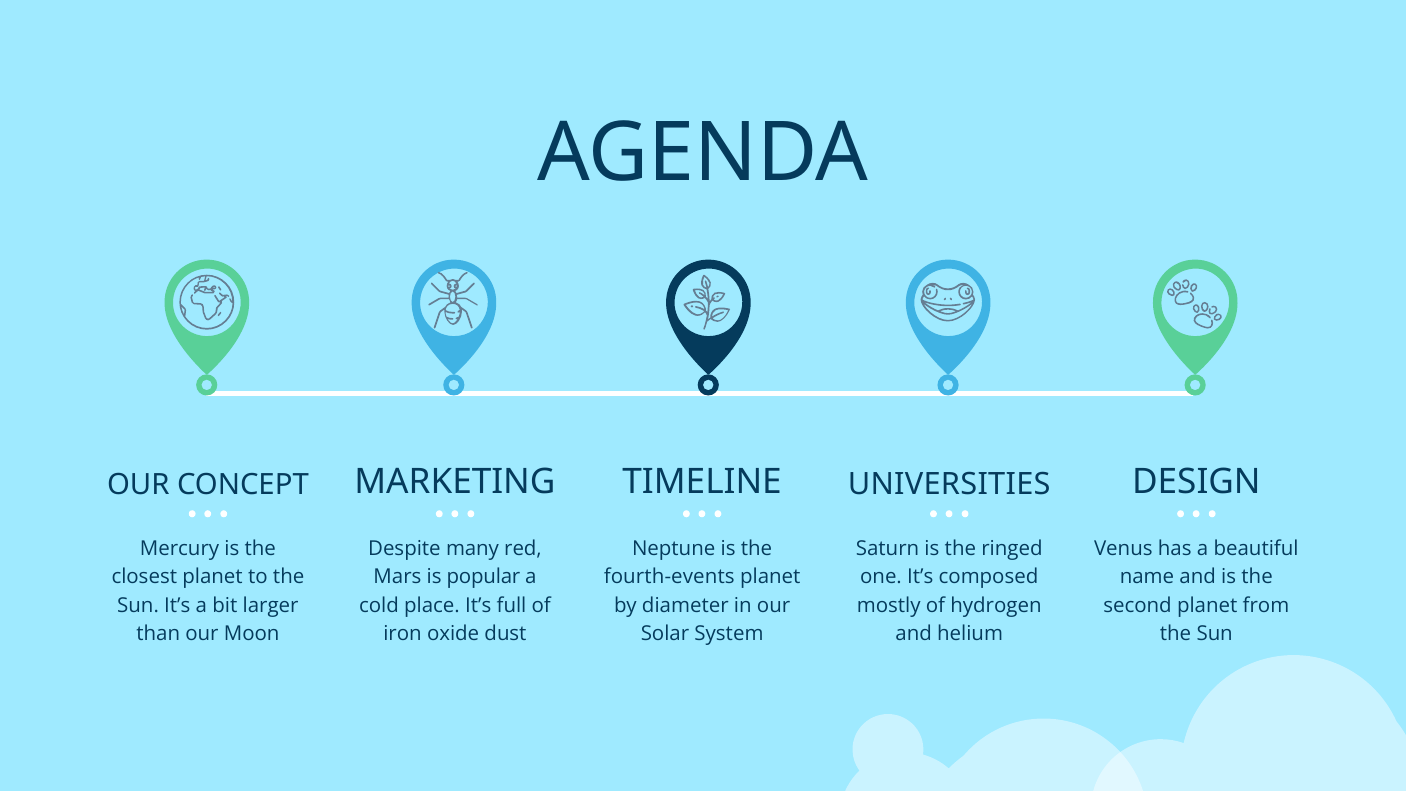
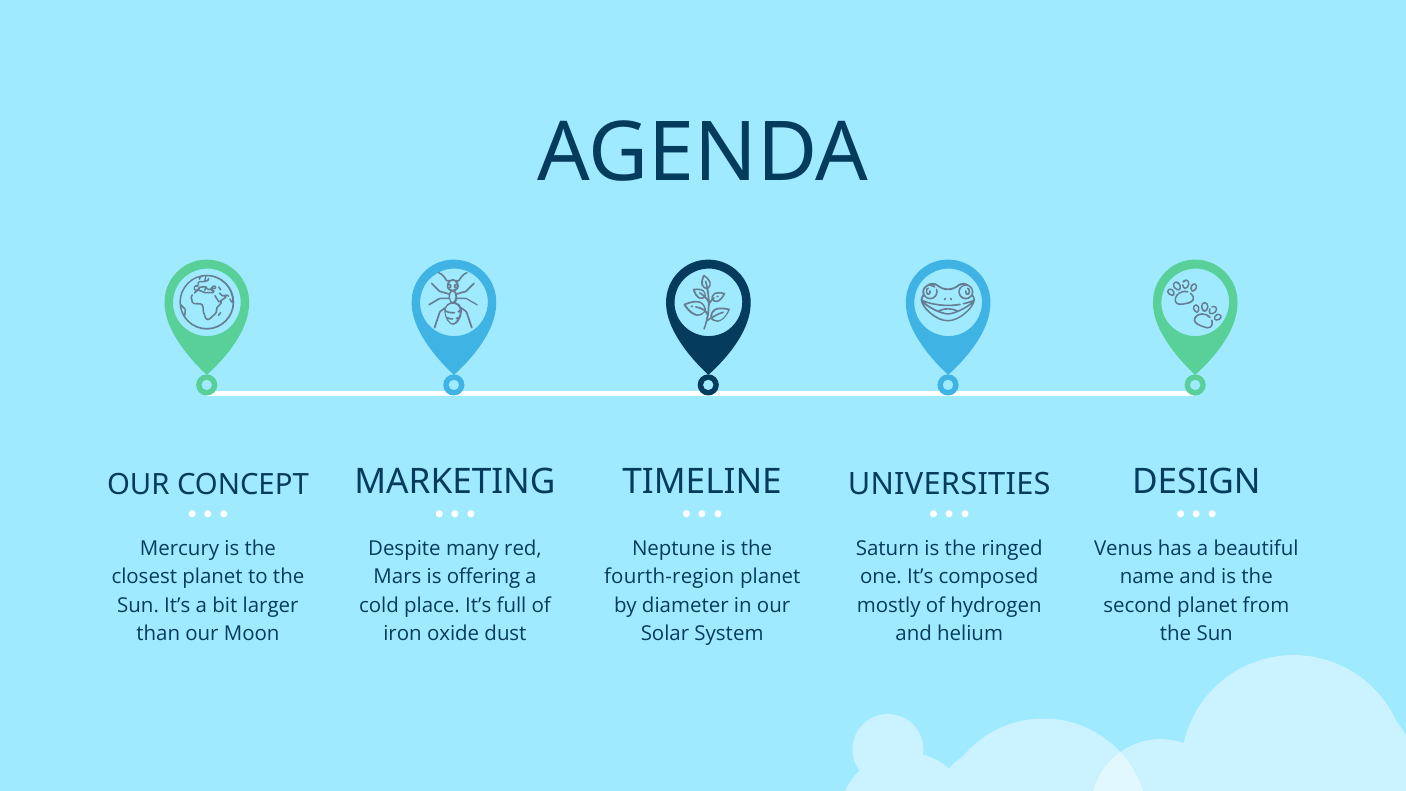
popular: popular -> offering (483, 577)
fourth-events: fourth-events -> fourth-region (669, 577)
